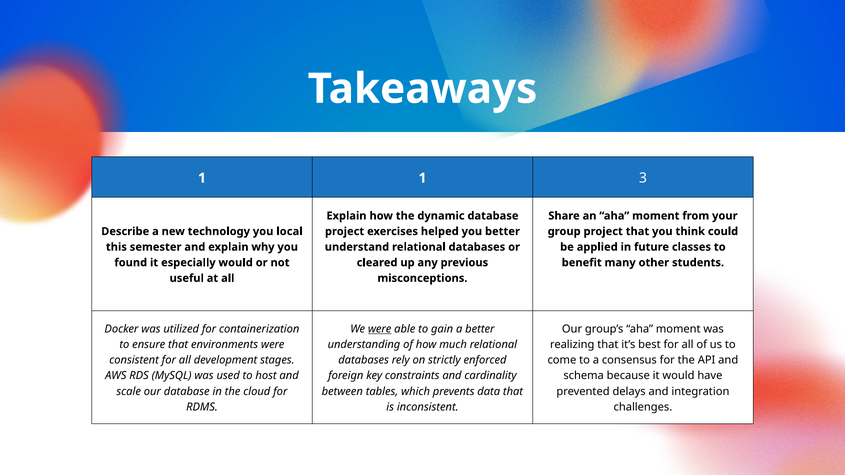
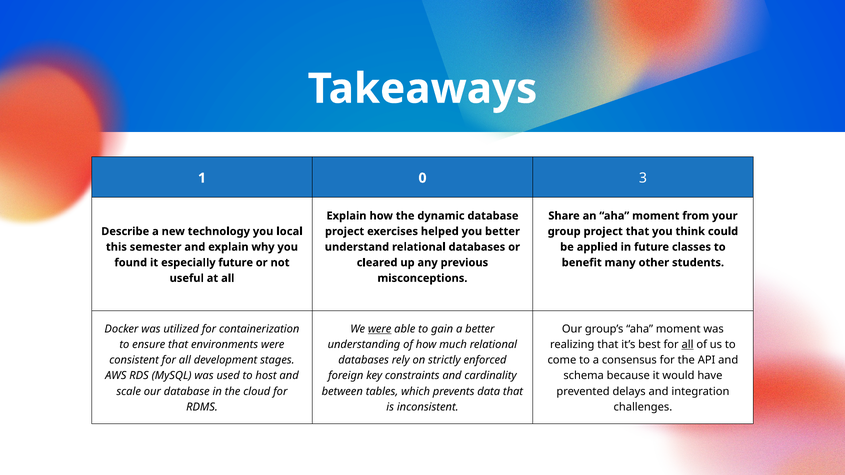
1 1: 1 -> 0 (423, 178)
especially would: would -> future (236, 263)
all underline: none -> present (688, 345)
